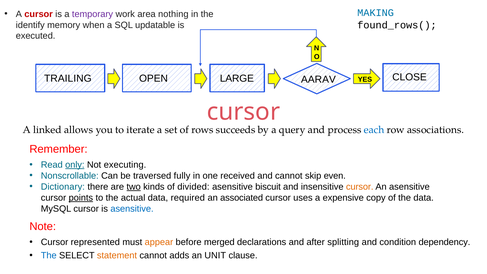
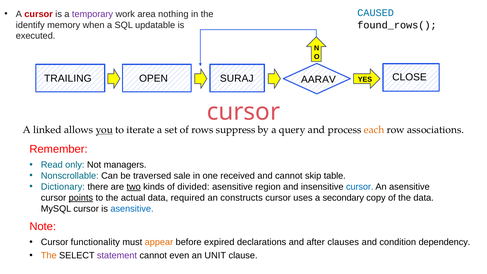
MAKING: MAKING -> CAUSED (376, 13)
LARGE: LARGE -> SURAJ (237, 78)
you underline: none -> present (104, 130)
succeeds: succeeds -> suppress (236, 130)
each colour: blue -> orange (374, 130)
only underline: present -> none (75, 165)
executing: executing -> managers (125, 165)
fully: fully -> sale (182, 176)
even: even -> table (335, 176)
biscuit: biscuit -> region (268, 187)
cursor colour: orange -> blue (360, 187)
associated: associated -> constructs (242, 198)
expensive: expensive -> secondary (343, 198)
represented: represented -> functionality (95, 242)
merged: merged -> expired (219, 242)
splitting: splitting -> clauses (343, 242)
The colour: blue -> orange (49, 256)
statement colour: orange -> purple (117, 256)
adds: adds -> even (179, 256)
